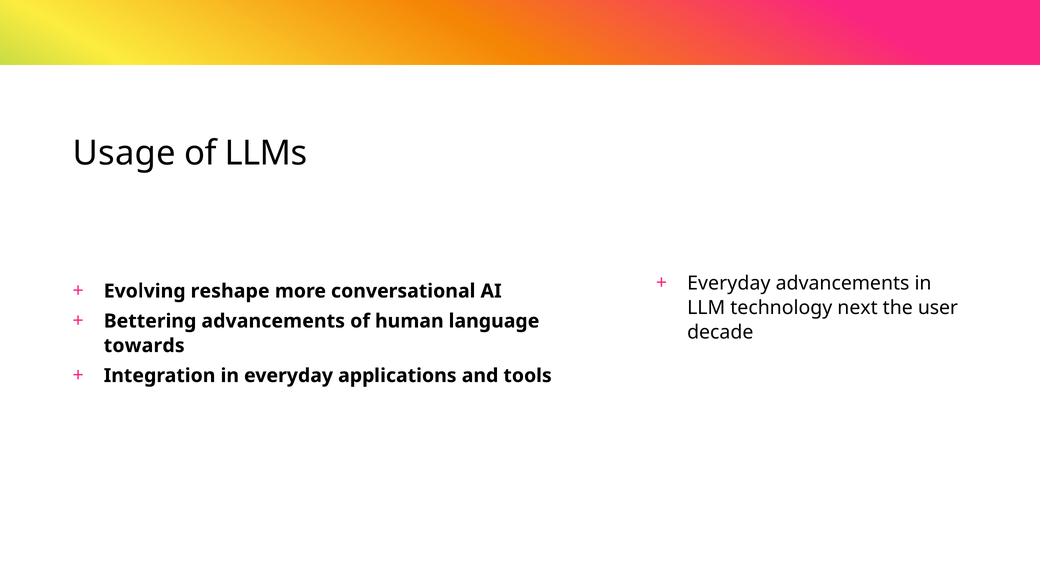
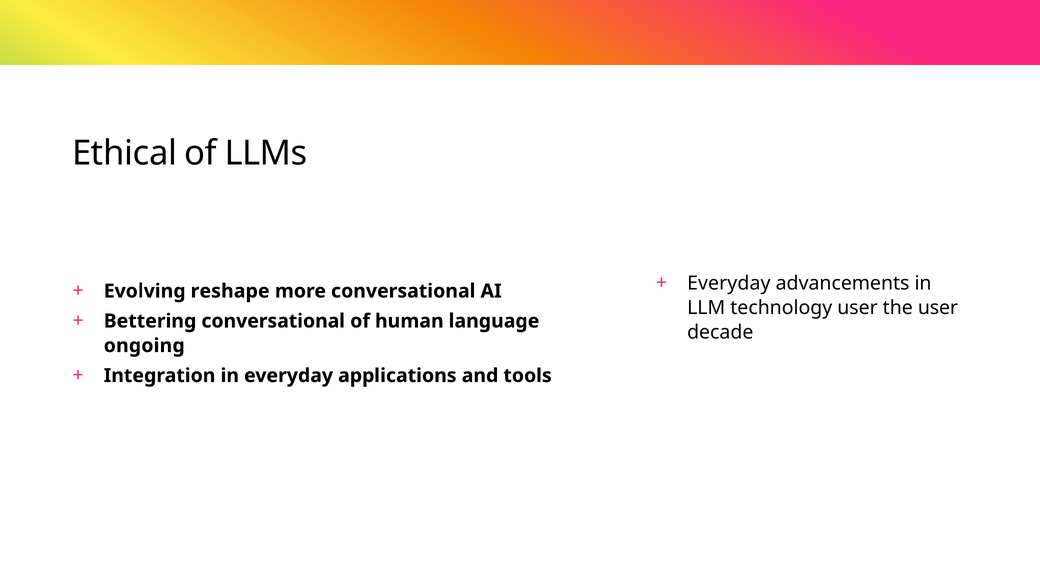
Usage: Usage -> Ethical (125, 154)
technology next: next -> user (858, 308)
Bettering advancements: advancements -> conversational (273, 321)
towards: towards -> ongoing (144, 346)
